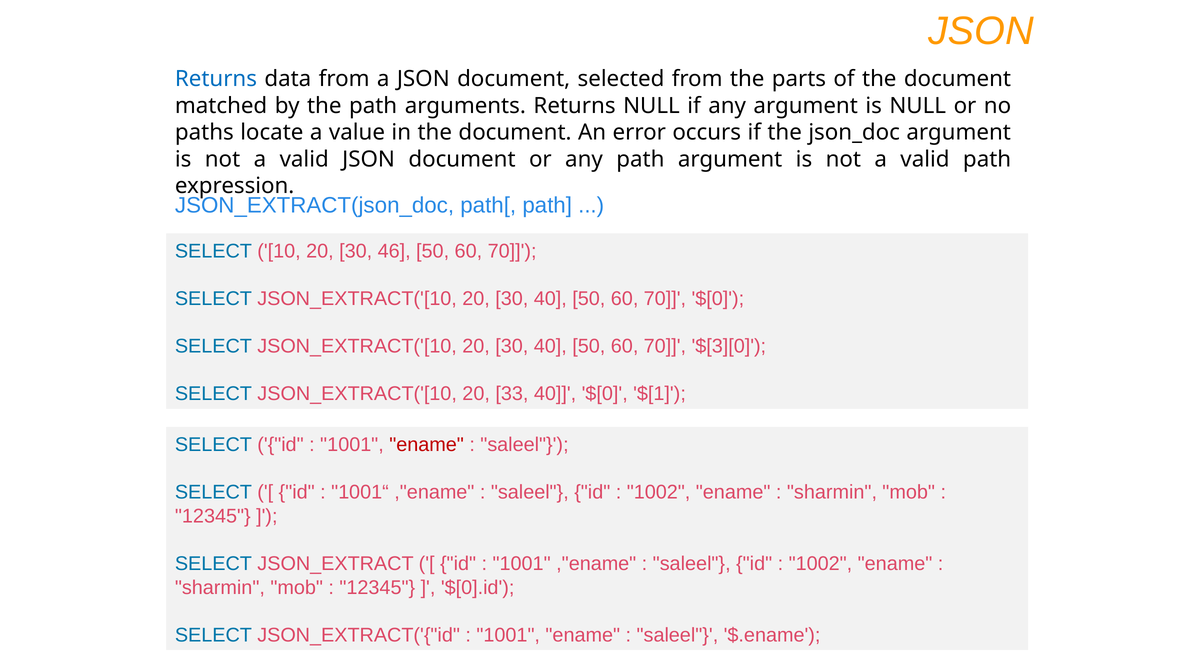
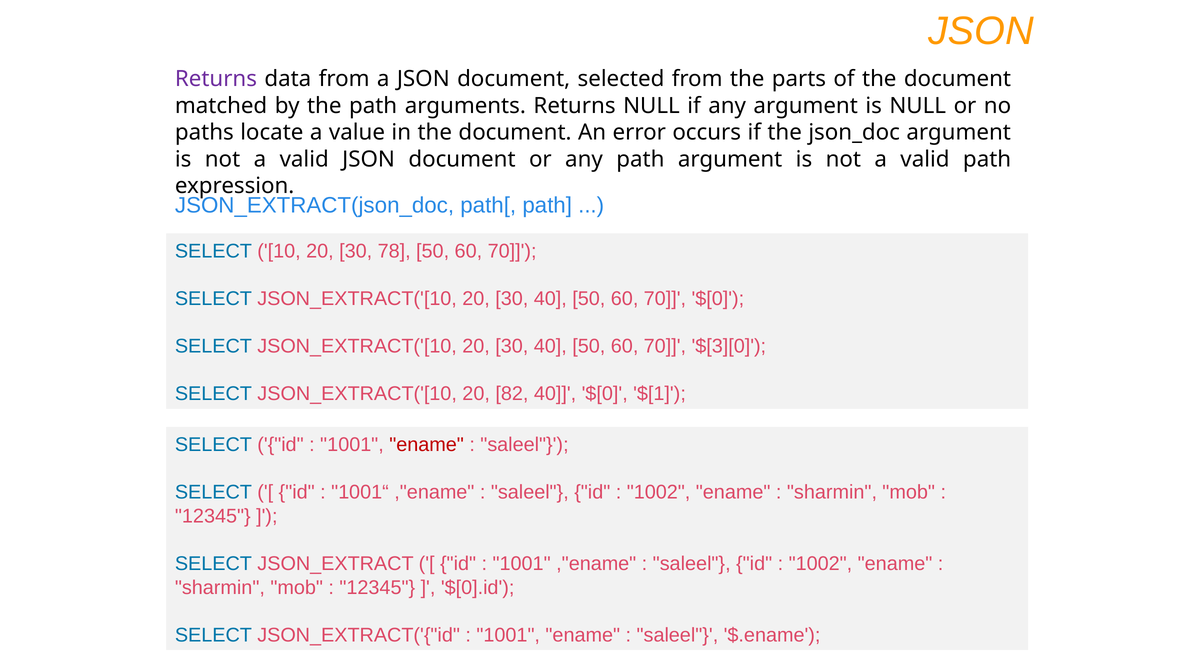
Returns colour: blue -> purple (216, 79)
46: 46 -> 78 (394, 251)
33: 33 -> 82 (512, 394)
